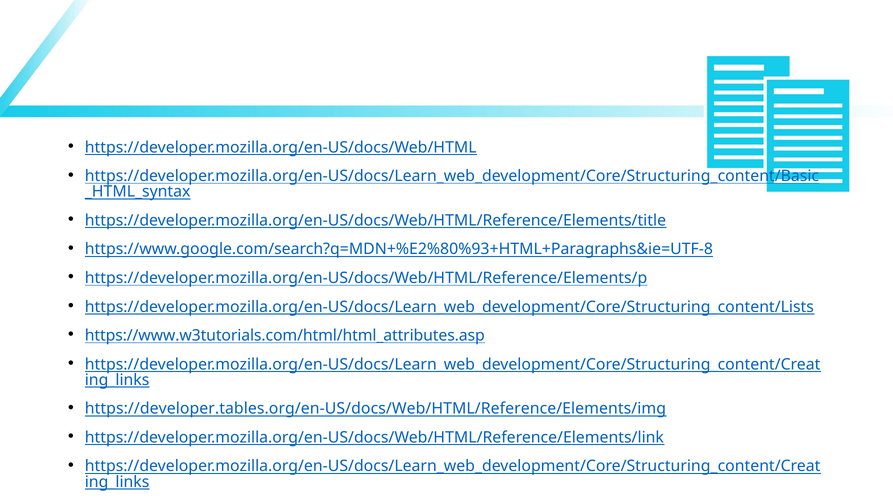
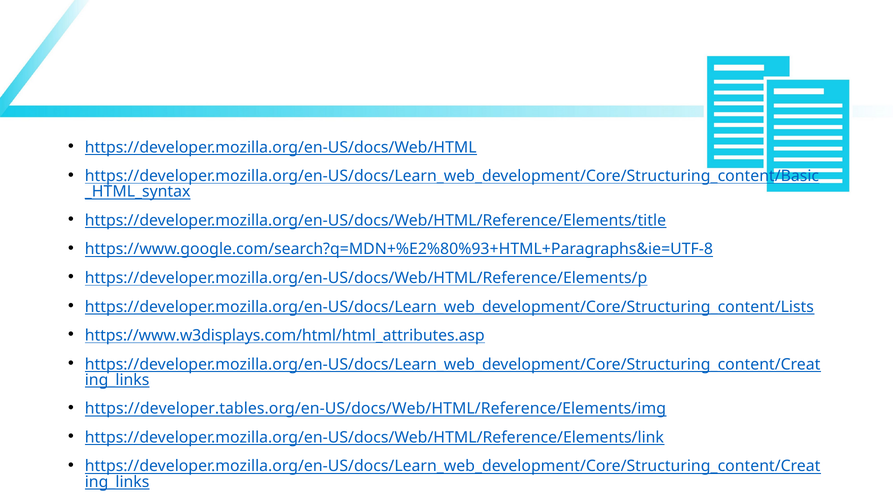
https://www.w3tutorials.com/html/html_attributes.asp: https://www.w3tutorials.com/html/html_attributes.asp -> https://www.w3displays.com/html/html_attributes.asp (285, 336)
